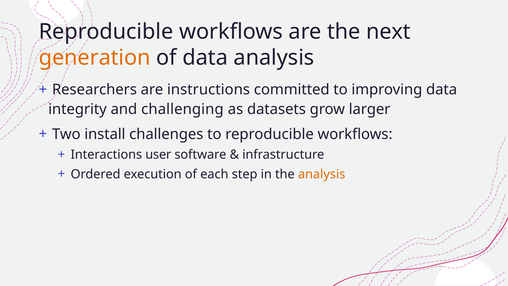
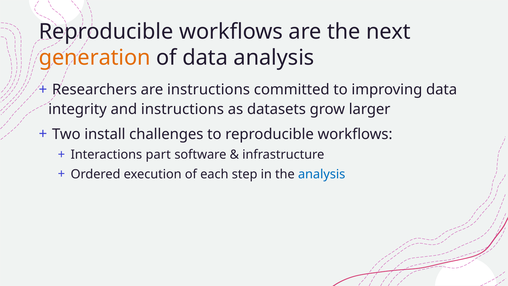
and challenging: challenging -> instructions (182, 109)
user: user -> part (158, 155)
analysis colour: orange -> blue (322, 174)
